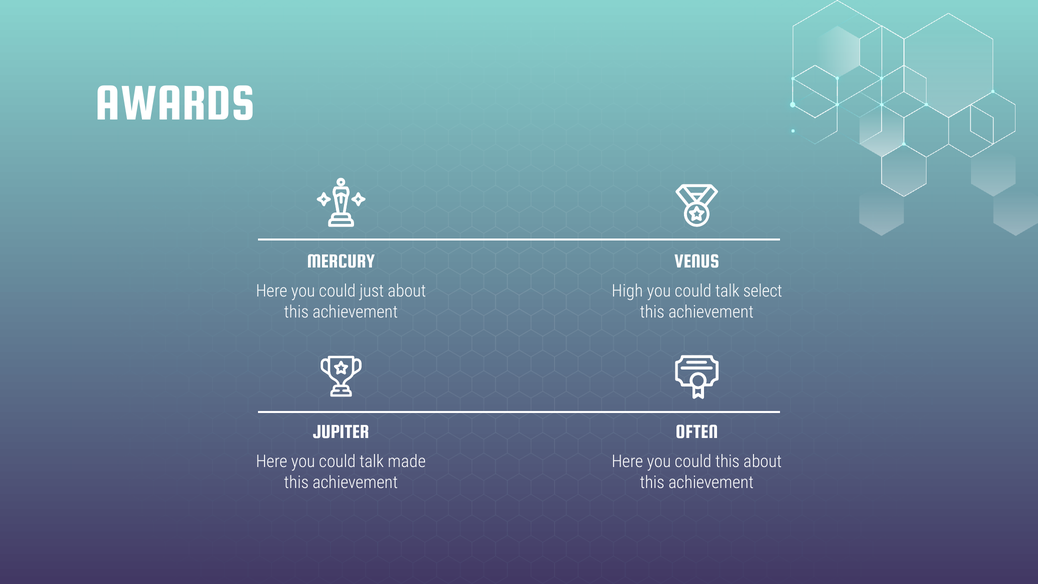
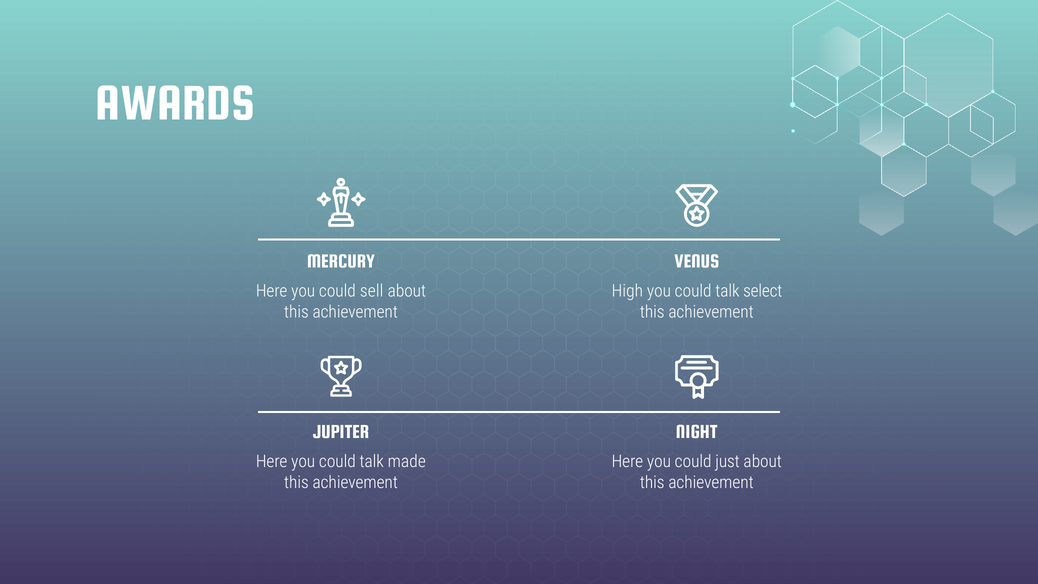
just: just -> sell (372, 291)
OFTEN: OFTEN -> NIGHT (697, 432)
could this: this -> just (728, 461)
